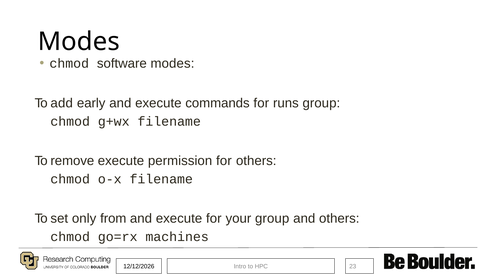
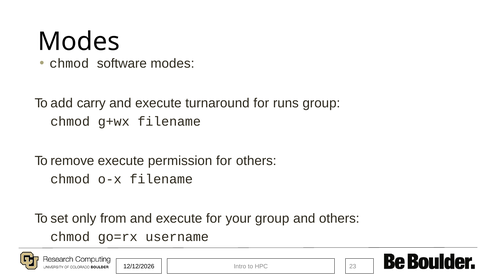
early: early -> carry (91, 103)
commands: commands -> turnaround (217, 103)
machines: machines -> username (177, 237)
